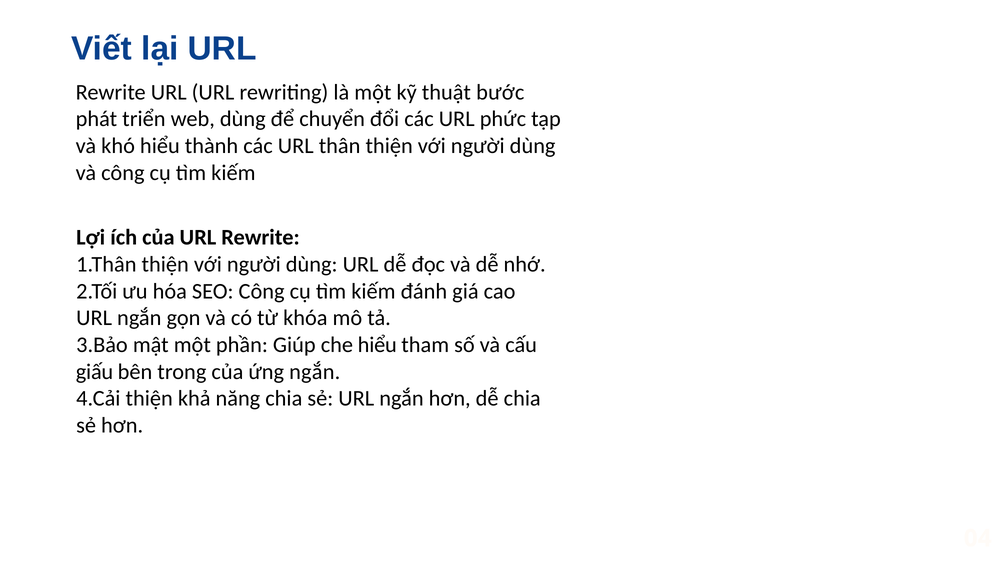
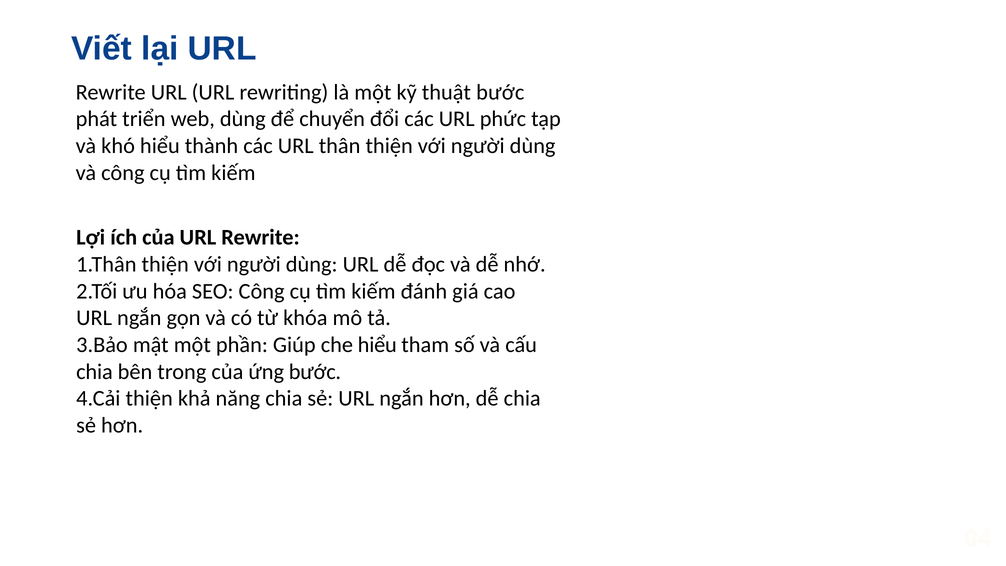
giấu: giấu -> chia (94, 372)
ứng ngắn: ngắn -> bước (315, 372)
